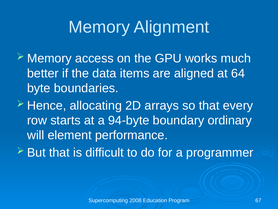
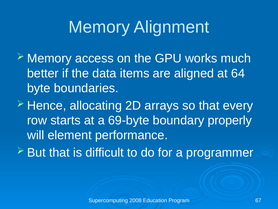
94-byte: 94-byte -> 69-byte (129, 120)
ordinary: ordinary -> properly (230, 120)
